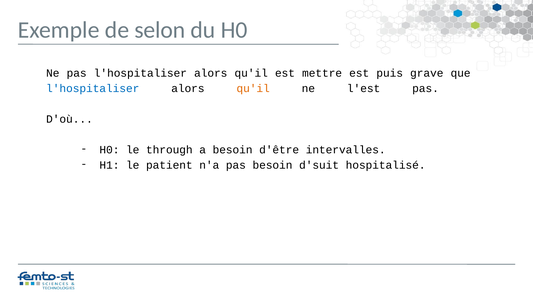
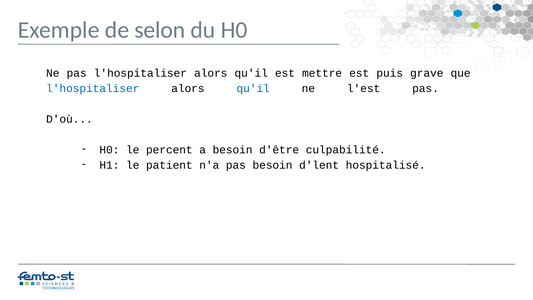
qu'il colour: orange -> blue (253, 89)
through: through -> percent (169, 150)
intervalles: intervalles -> culpabilité (346, 150)
d'suit: d'suit -> d'lent (319, 165)
